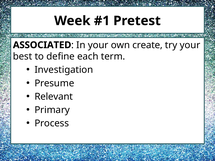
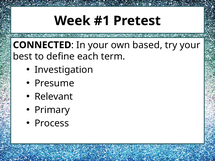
ASSOCIATED: ASSOCIATED -> CONNECTED (42, 45)
create: create -> based (147, 45)
